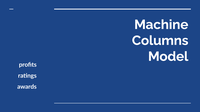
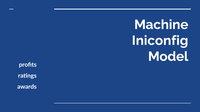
Columns: Columns -> Iniconfig (160, 41)
